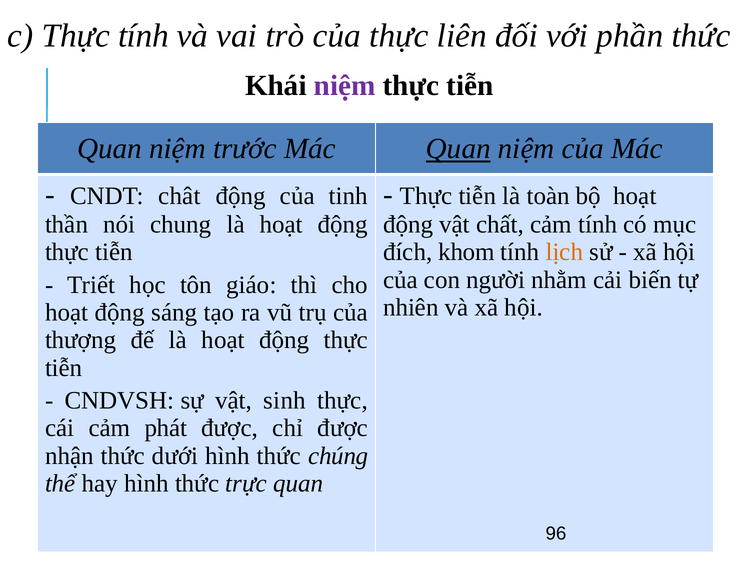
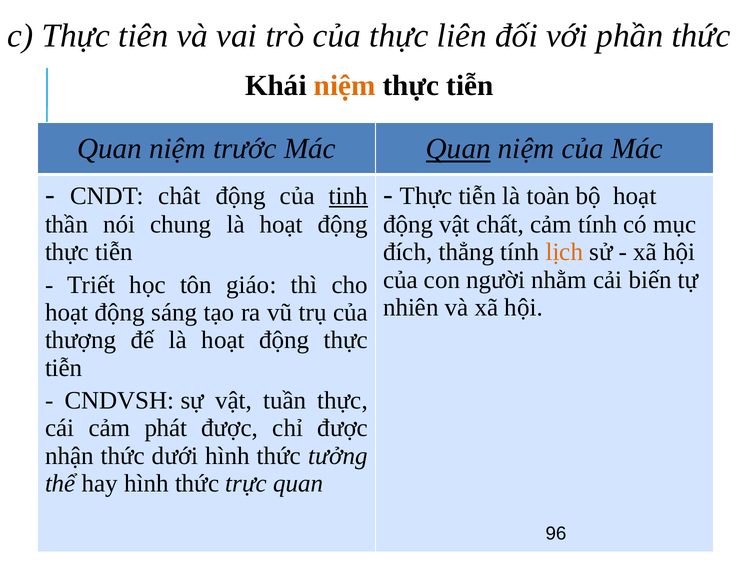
Thực tính: tính -> tiên (143, 36)
niệm colour: purple -> orange (345, 86)
tinh underline: none -> present (348, 196)
khom: khom -> thẳng (466, 252)
sinh: sinh -> tuần (285, 401)
chúng: chúng -> tưởng (338, 456)
